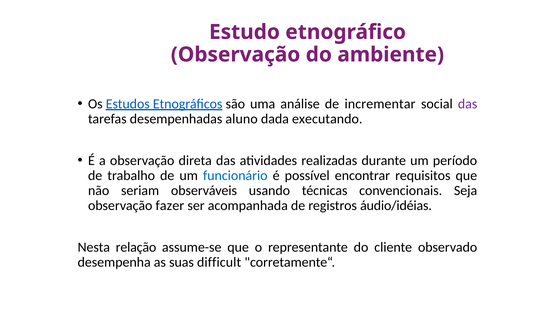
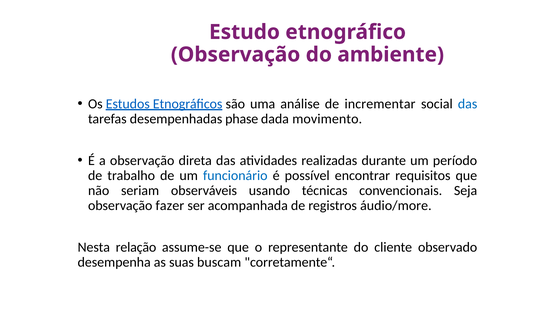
das colour: purple -> blue (468, 104)
aluno: aluno -> phase (242, 119)
executando: executando -> movimento (327, 119)
áudio/idéias: áudio/idéias -> áudio/more (396, 205)
difficult: difficult -> buscam (219, 262)
